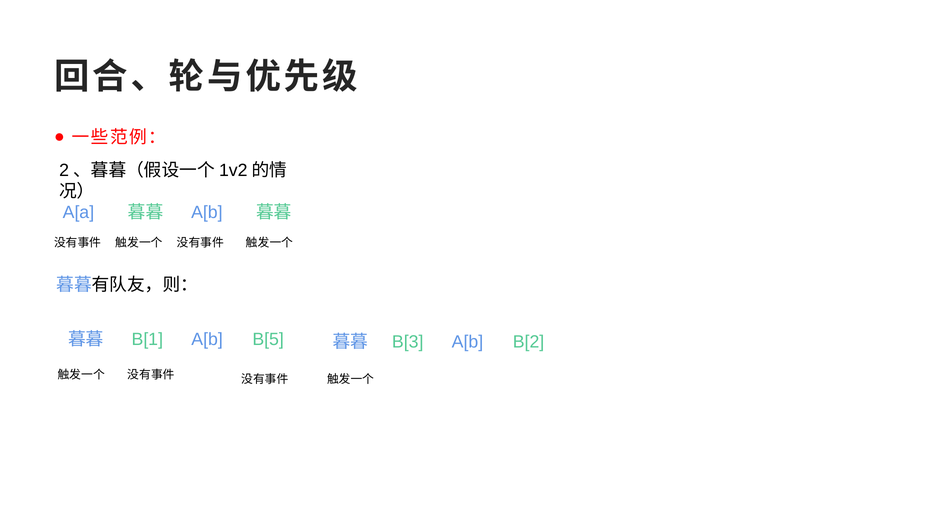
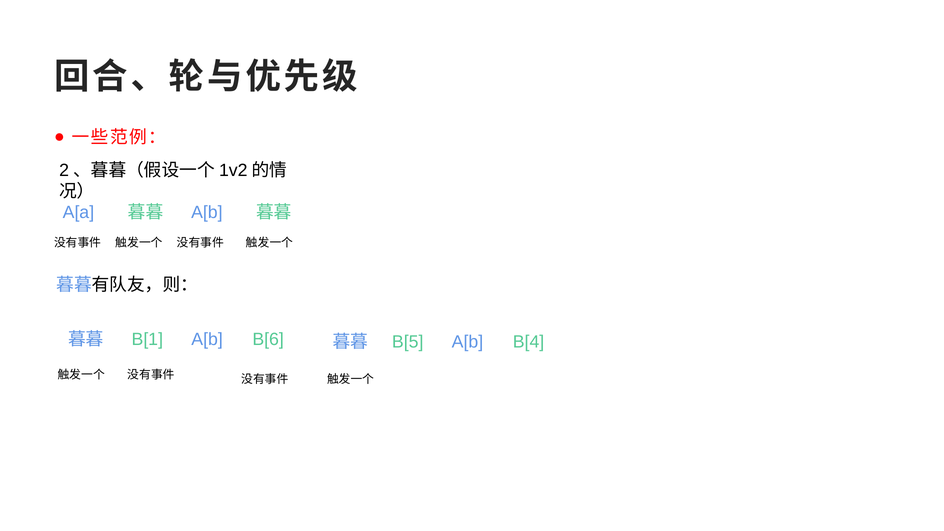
B[5: B[5 -> B[6 (268, 339)
B[3: B[3 -> B[5 (408, 342)
B[2: B[2 -> B[4 (529, 342)
